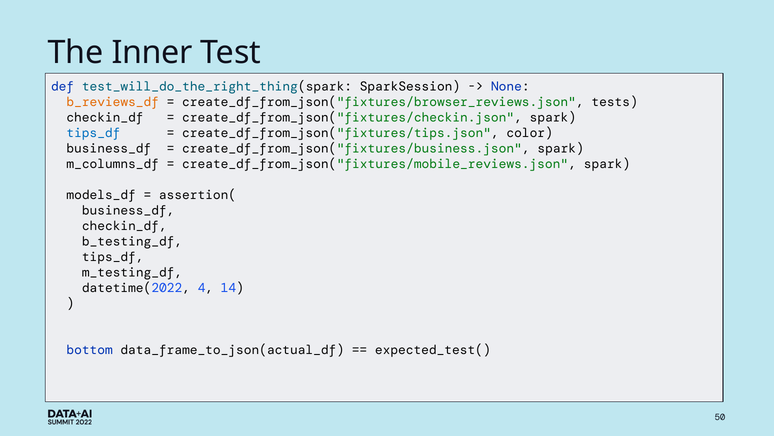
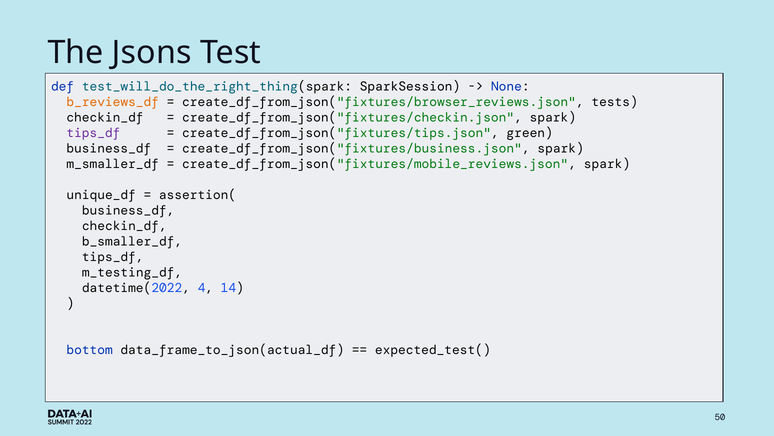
Inner: Inner -> Jsons (152, 52)
tips_df colour: blue -> purple (93, 133)
color: color -> green (530, 133)
m_columns_df: m_columns_df -> m_smaller_df (113, 164)
models_df: models_df -> unique_df (101, 195)
b_testing_df: b_testing_df -> b_smaller_df (132, 241)
